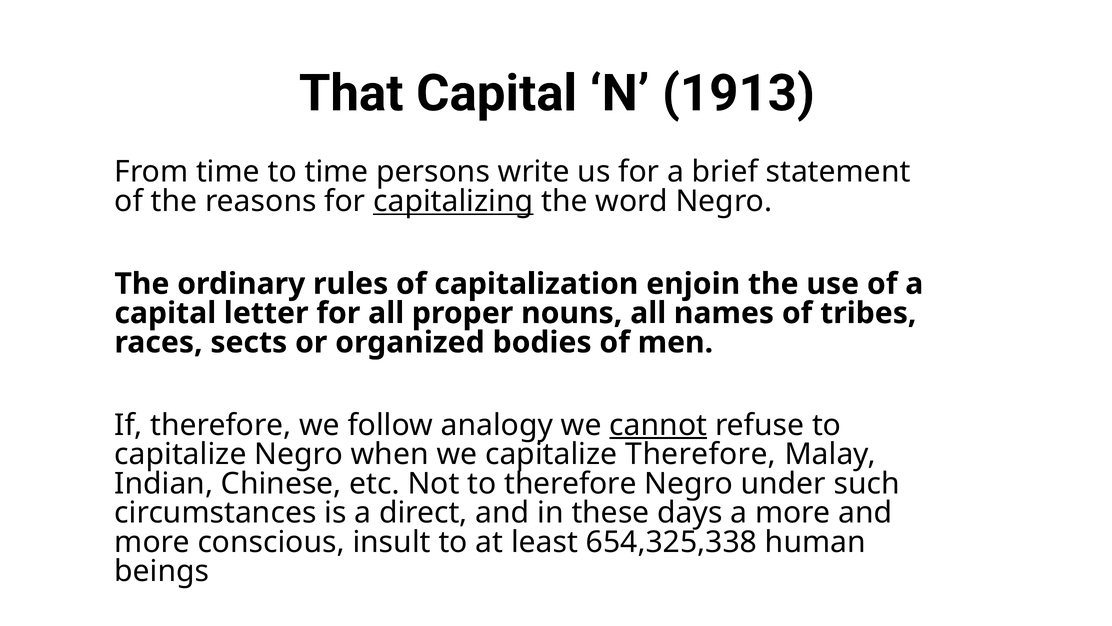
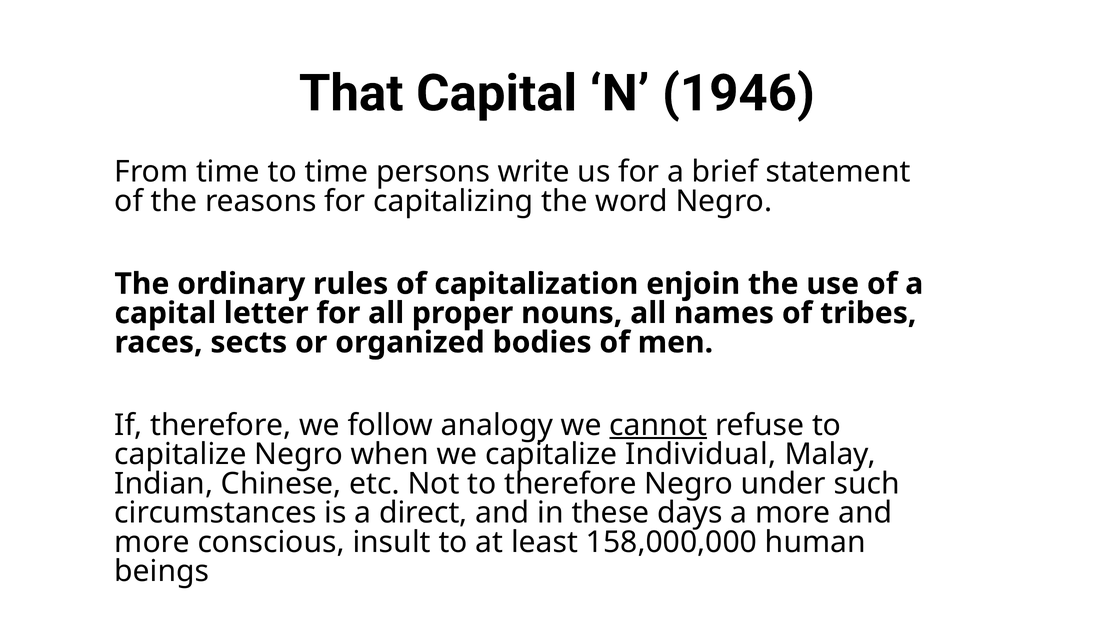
1913: 1913 -> 1946 (738, 93)
capitalizing underline: present -> none (453, 201)
capitalize Therefore: Therefore -> Individual (701, 454)
654,325,338: 654,325,338 -> 158,000,000 (672, 542)
